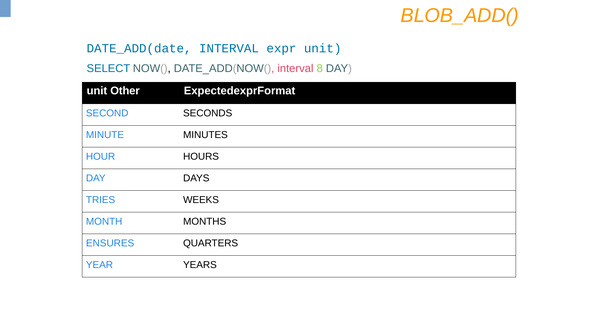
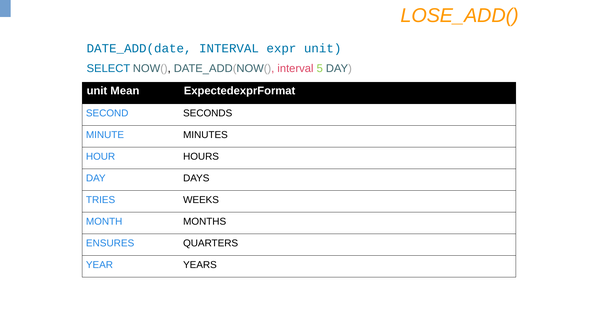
BLOB_ADD(: BLOB_ADD( -> LOSE_ADD( (460, 16)
8: 8 -> 5 (320, 69)
Other: Other -> Mean (125, 91)
